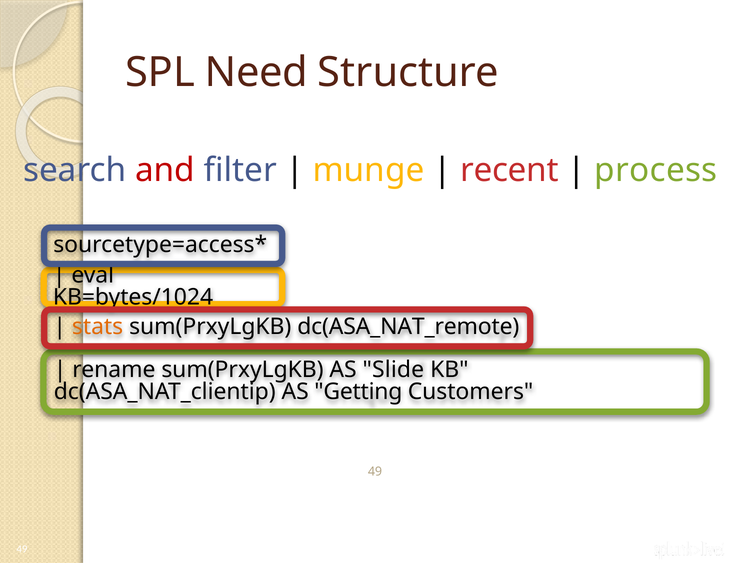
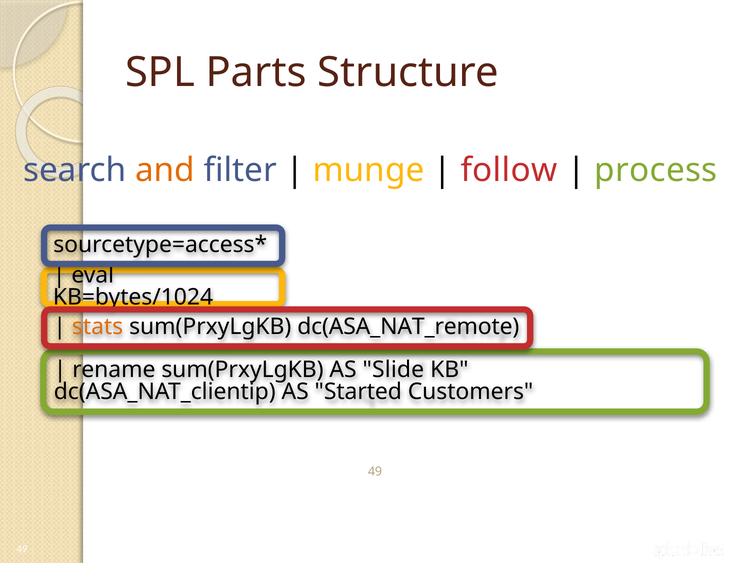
Need: Need -> Parts (256, 72)
and colour: red -> orange (165, 170)
recent: recent -> follow (509, 170)
Getting: Getting -> Started (358, 391)
